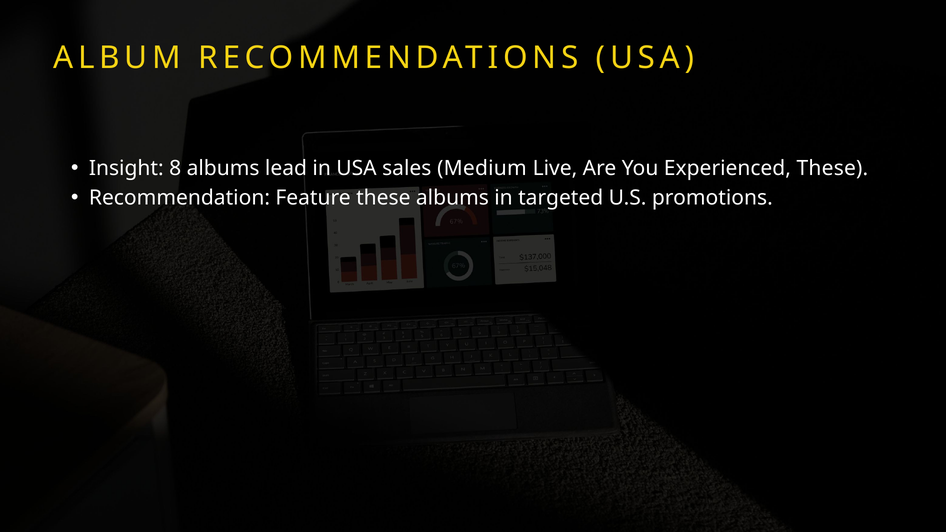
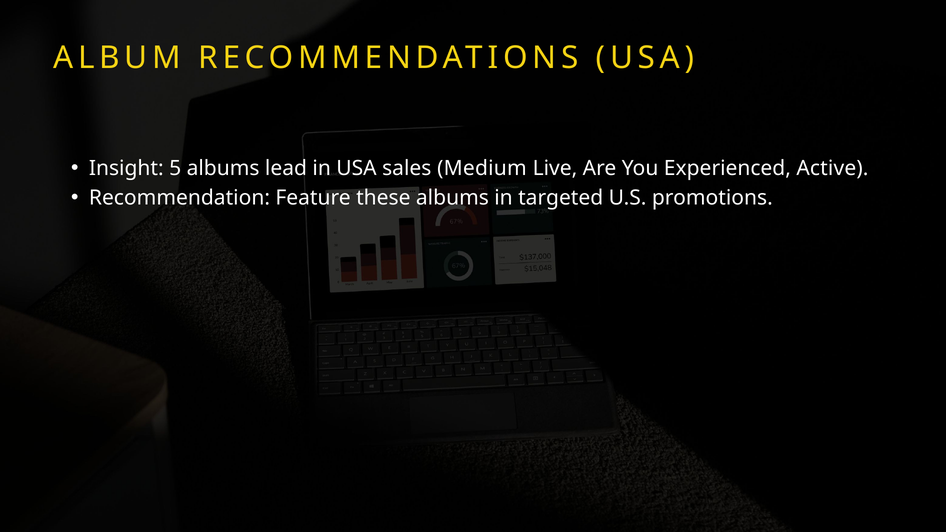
8: 8 -> 5 (175, 168)
Experienced These: These -> Active (832, 168)
